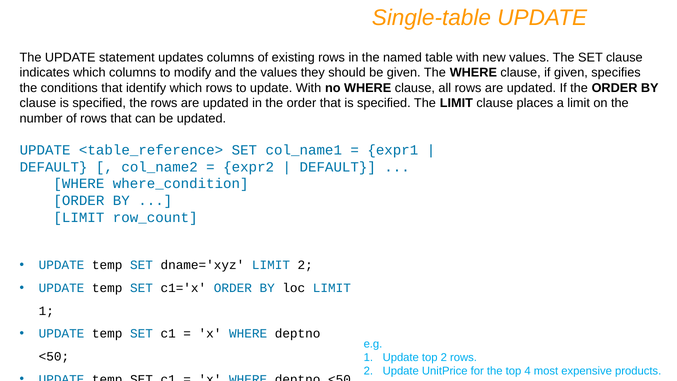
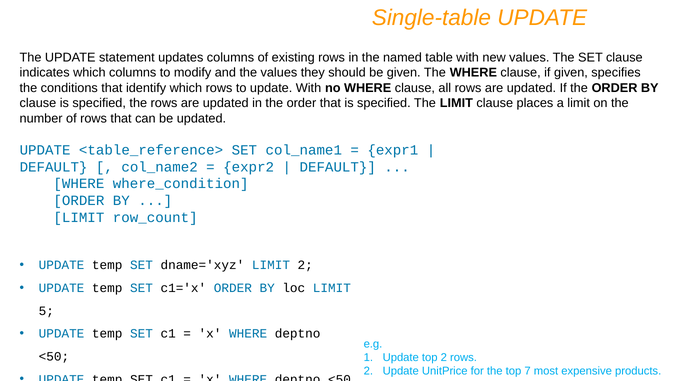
1: 1 -> 5 (46, 311)
4: 4 -> 7 (528, 371)
